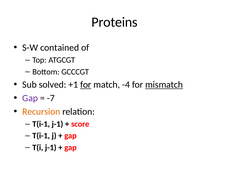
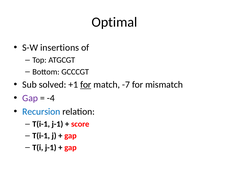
Proteins: Proteins -> Optimal (114, 22)
contained: contained -> insertions (60, 48)
-4: -4 -> -7 (126, 85)
mismatch underline: present -> none (164, 85)
-7: -7 -> -4 (51, 98)
Recursion colour: orange -> blue (41, 111)
